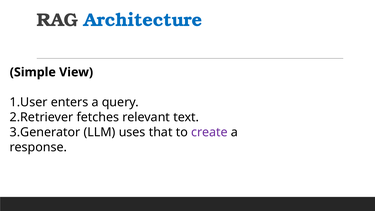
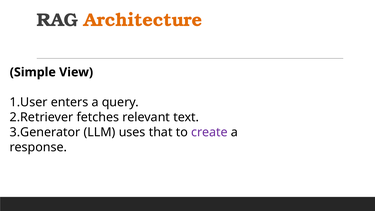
Architecture colour: blue -> orange (143, 20)
